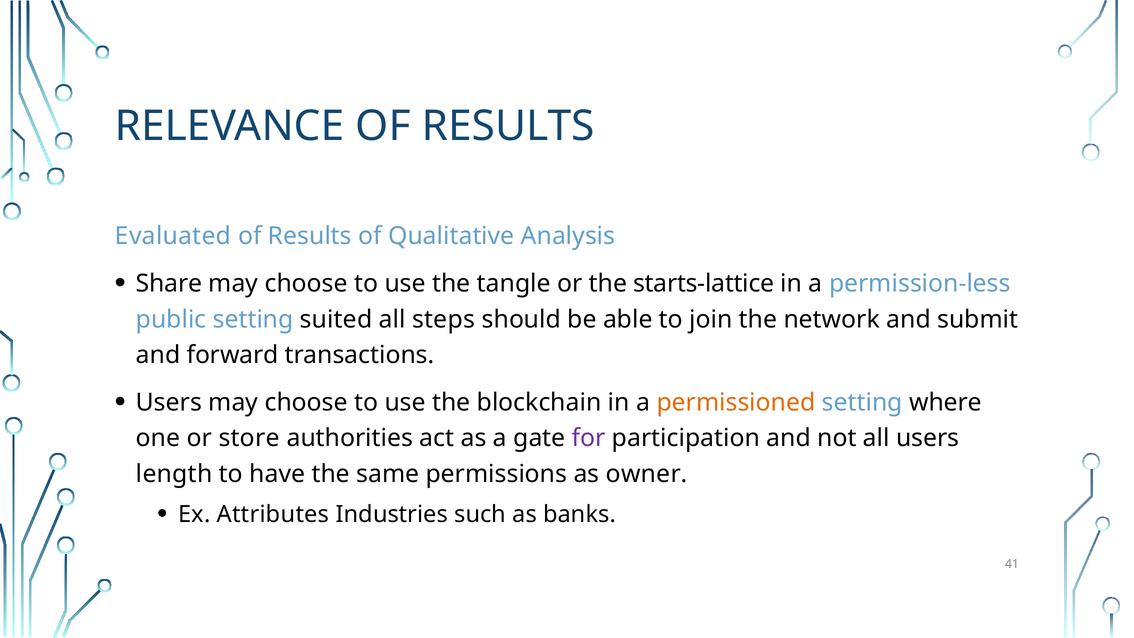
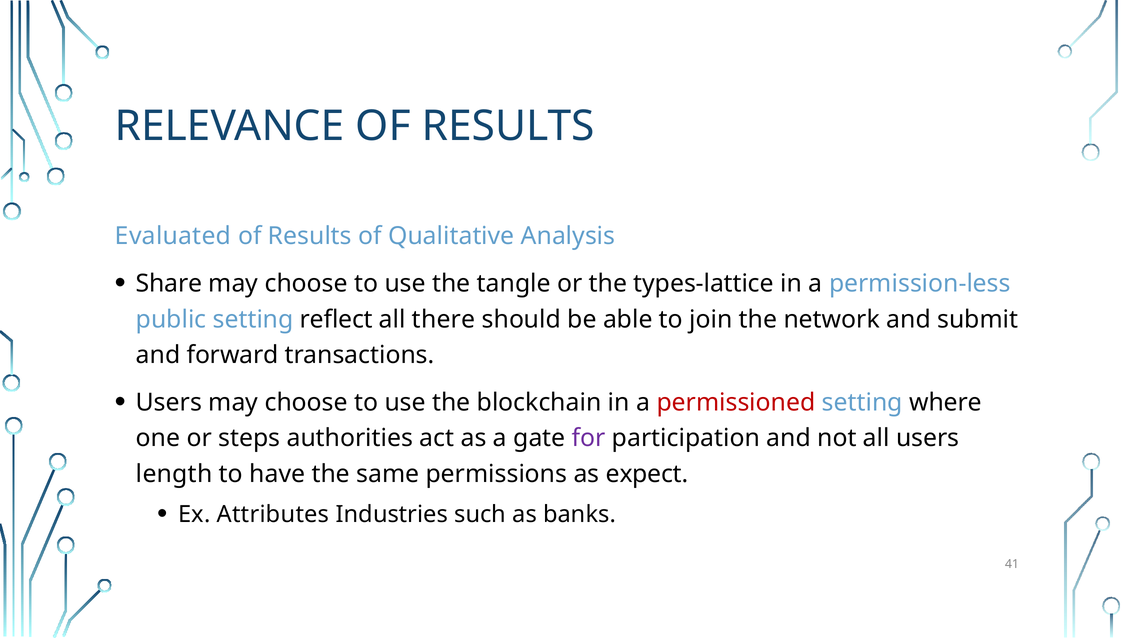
starts-lattice: starts-lattice -> types-lattice (704, 284)
suited: suited -> reflect (336, 319)
steps: steps -> there (444, 319)
permissioned colour: orange -> red (736, 402)
store: store -> steps (249, 438)
owner: owner -> expect (647, 474)
